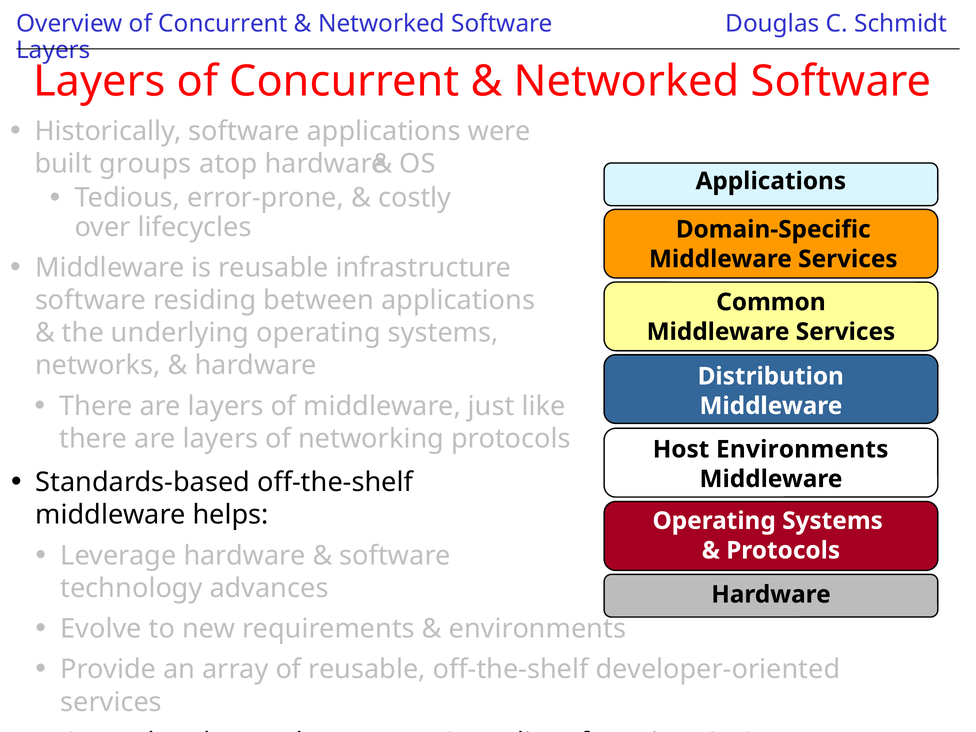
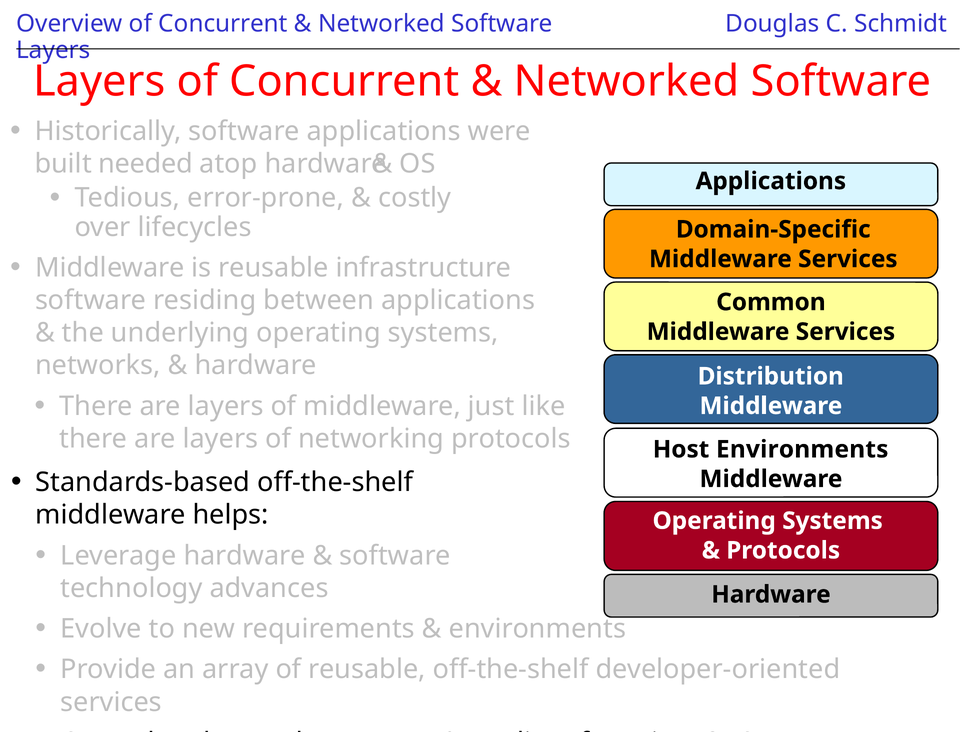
groups: groups -> needed (146, 164)
